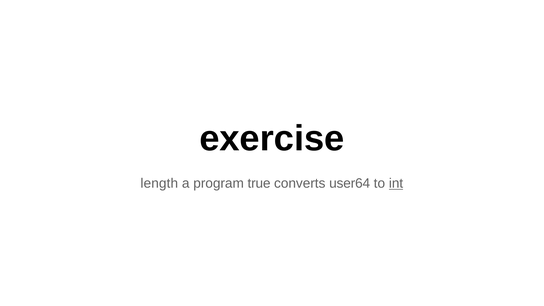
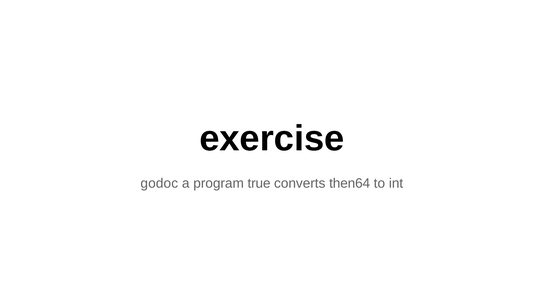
length: length -> godoc (159, 184)
user64: user64 -> then64 (350, 184)
int underline: present -> none (396, 184)
